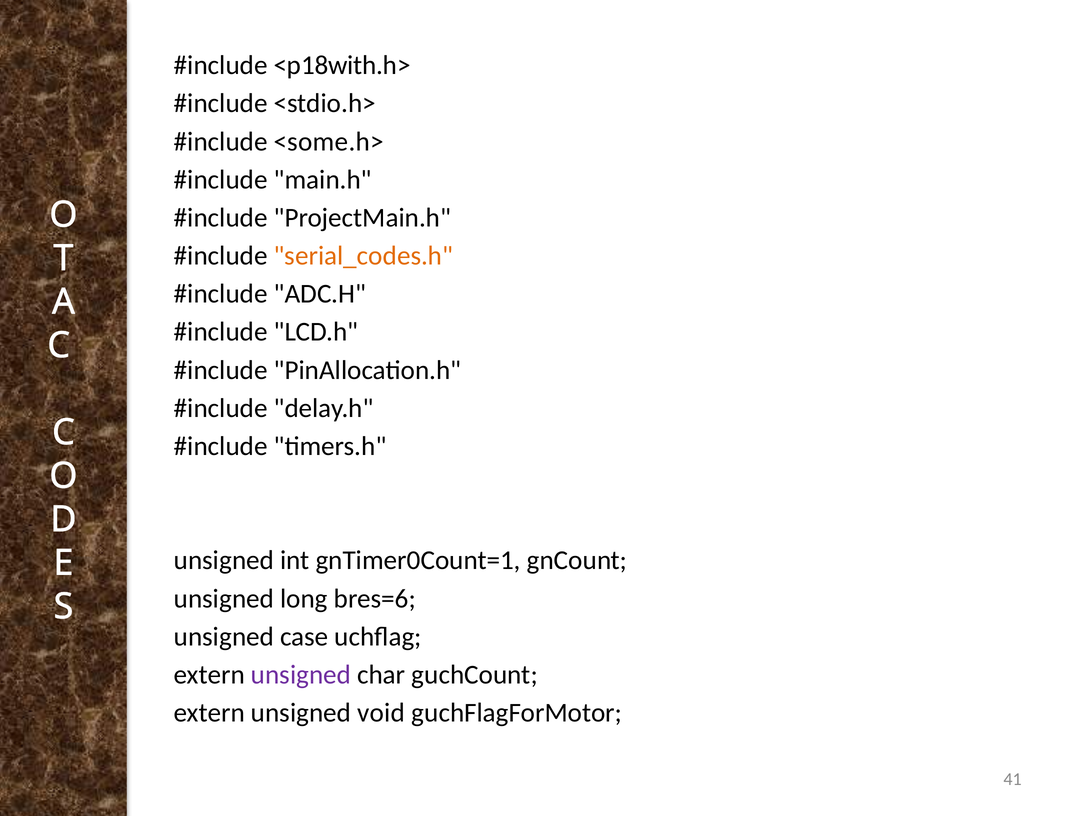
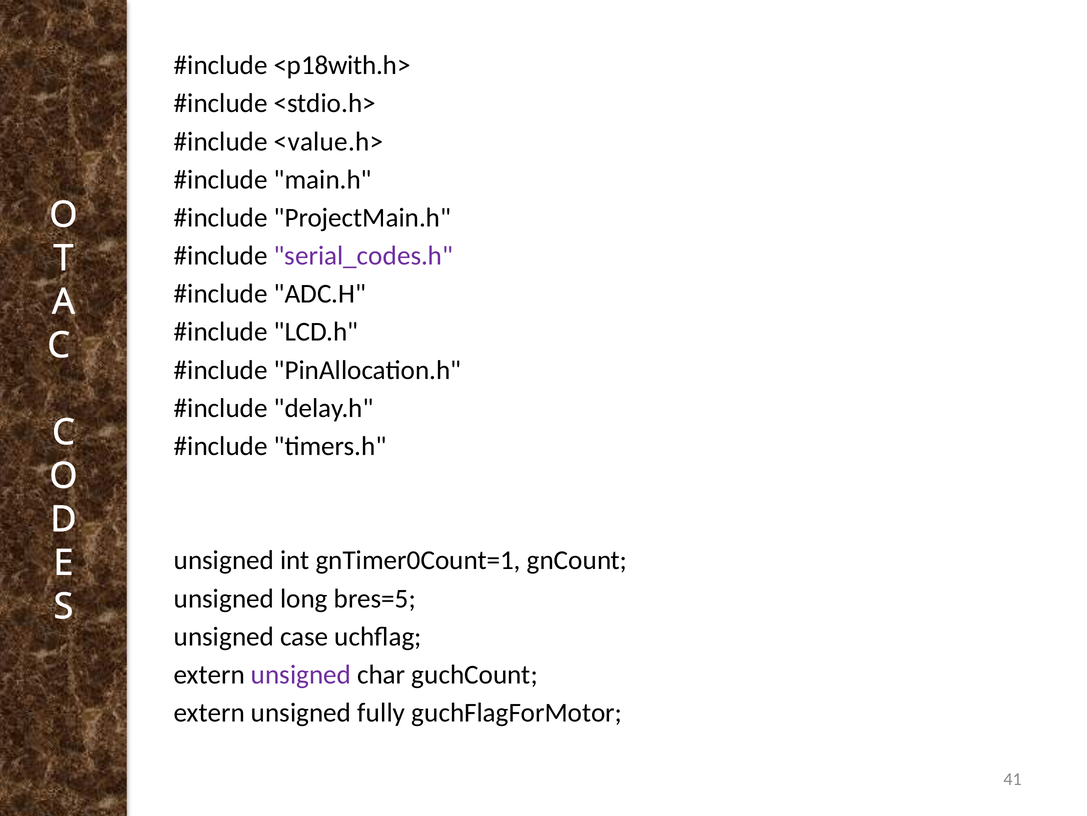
<some.h>: <some.h> -> <value.h> (329, 141)
serial_codes.h colour: orange -> purple (363, 256)
bres=6: bres=6 -> bres=5 (375, 598)
void: void -> fully (381, 712)
